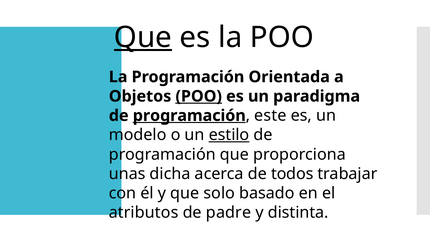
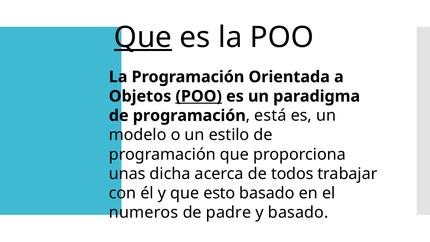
programación underline: present -> none (189, 116)
este: este -> está (270, 116)
estilo underline: present -> none (229, 135)
solo: solo -> esto (219, 193)
atributos: atributos -> numeros (144, 212)
y distinta: distinta -> basado (298, 212)
